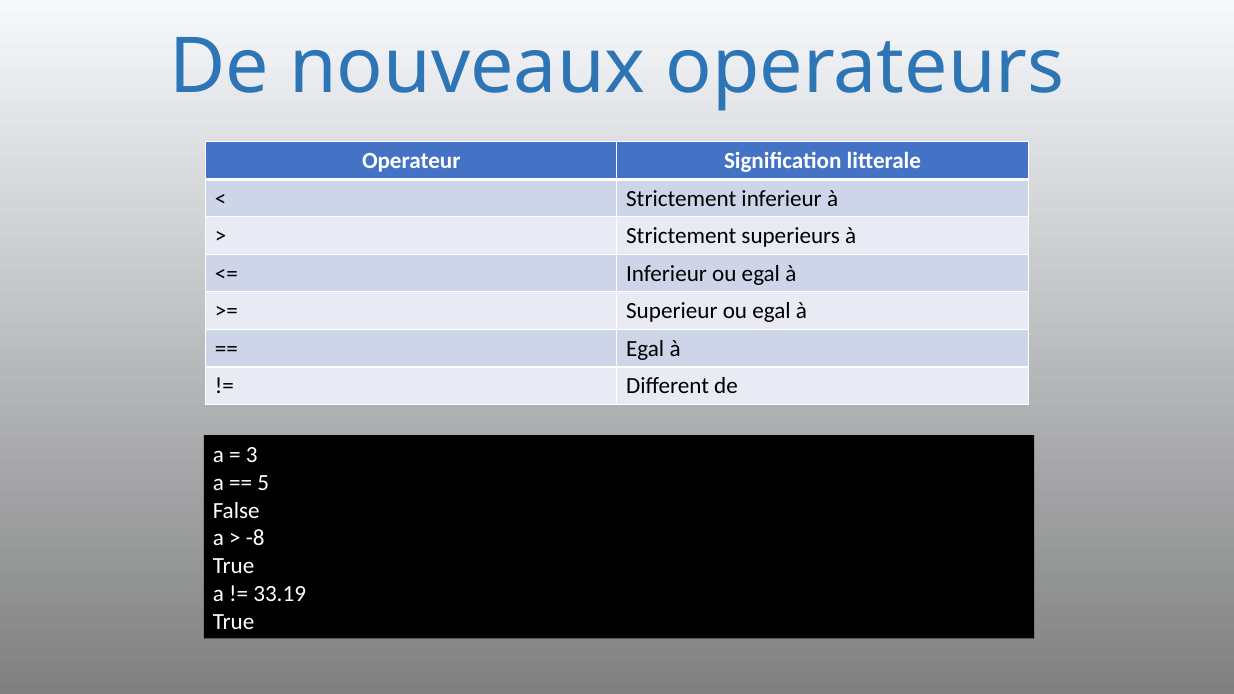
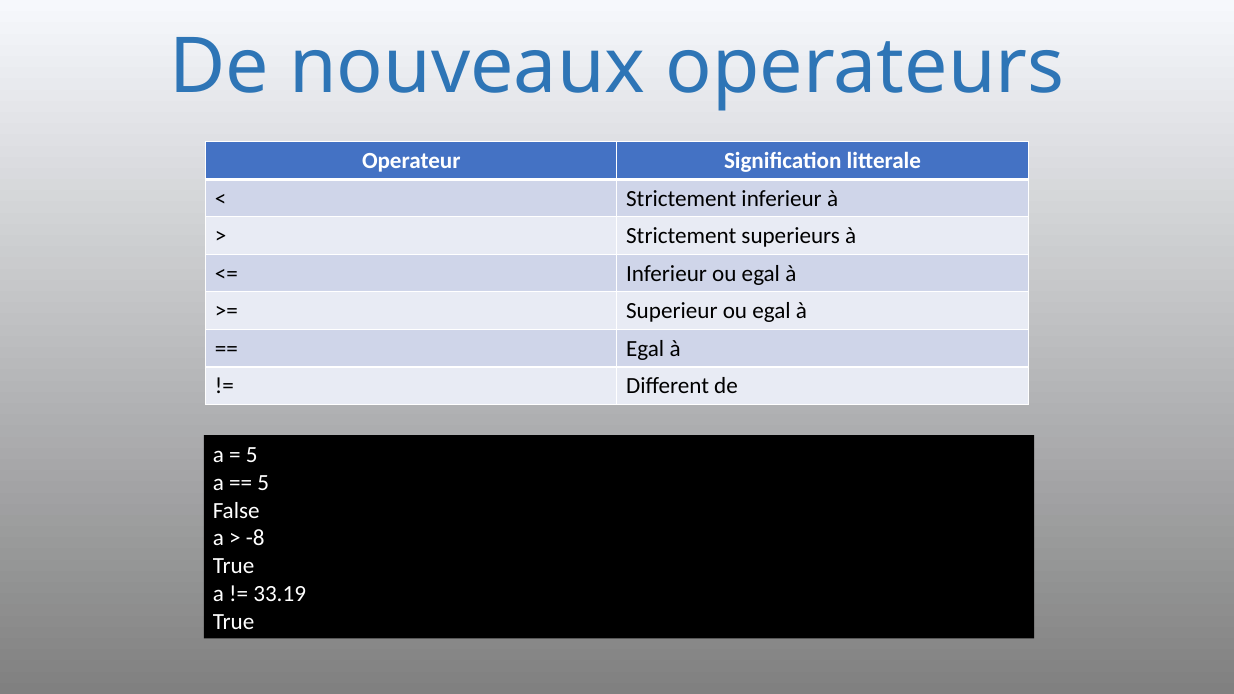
3: 3 -> 5 (252, 455)
